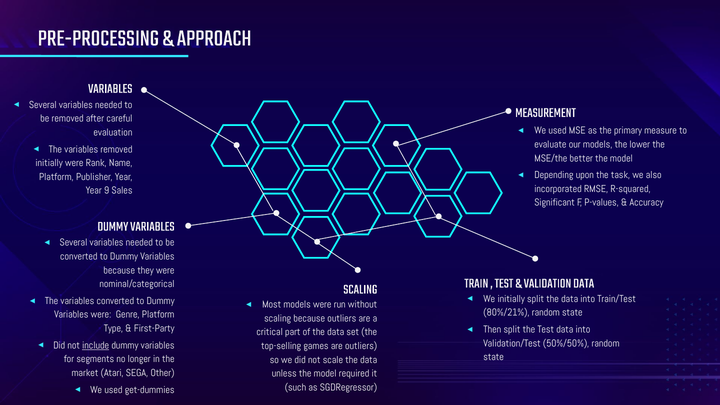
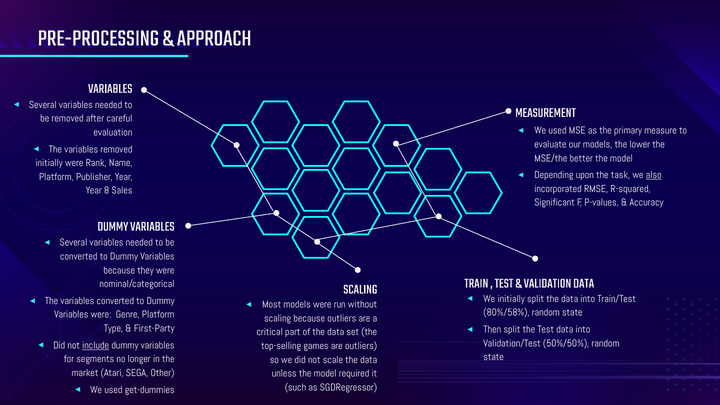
also underline: none -> present (654, 175)
9: 9 -> 8 (107, 191)
80%/21%: 80%/21% -> 80%/58% (506, 313)
